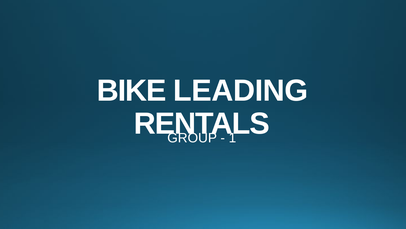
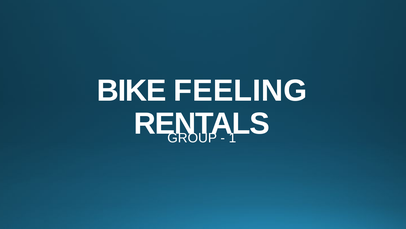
LEADING: LEADING -> FEELING (240, 91)
